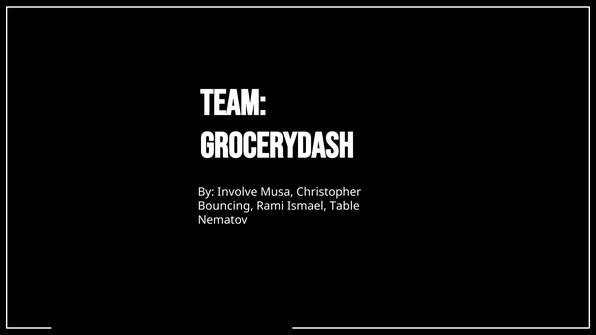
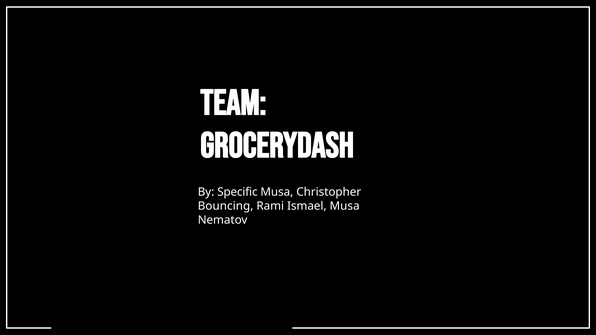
Involve: Involve -> Specific (237, 192)
Ismael Table: Table -> Musa (345, 206)
